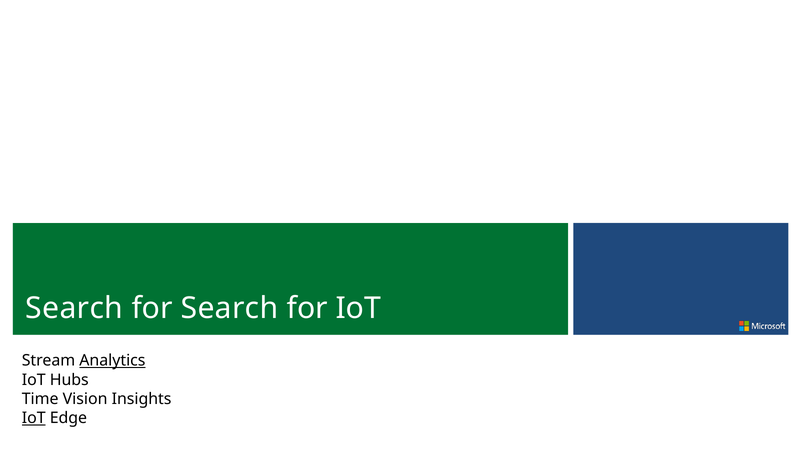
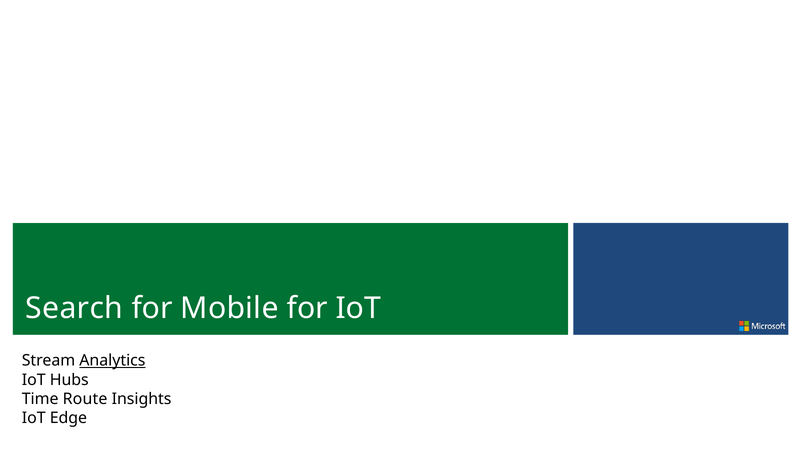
for Search: Search -> Mobile (229, 308)
Vision: Vision -> Route (85, 399)
IoT underline: present -> none (34, 418)
